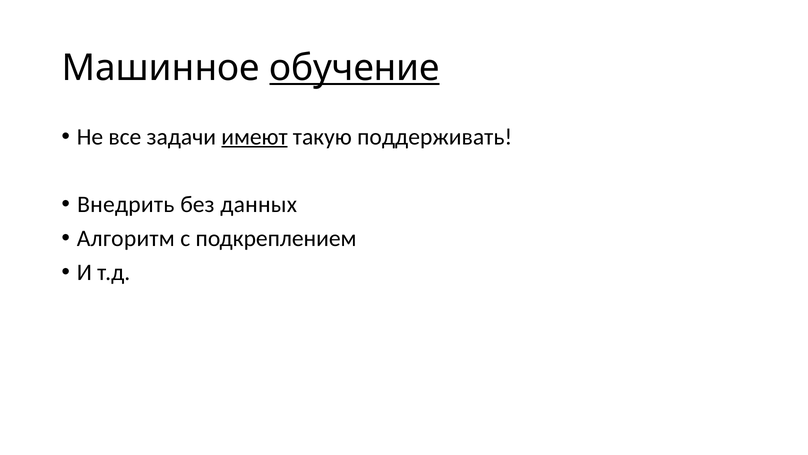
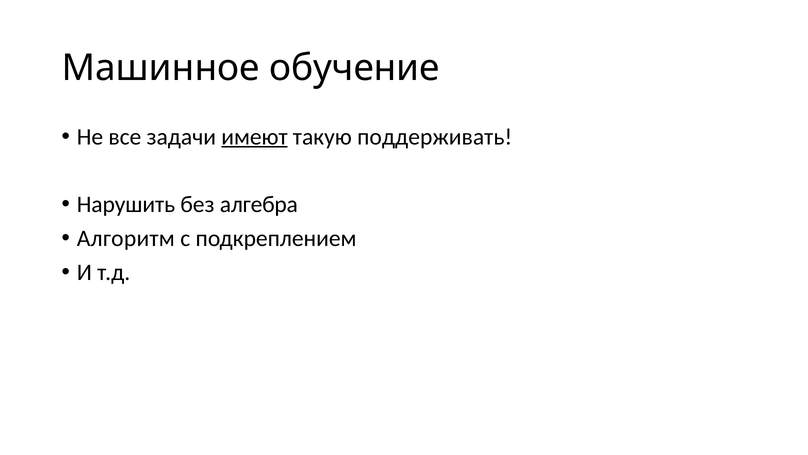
обучение underline: present -> none (355, 68)
Внедрить: Внедрить -> Нарушить (126, 204)
данных: данных -> алгебра (259, 204)
